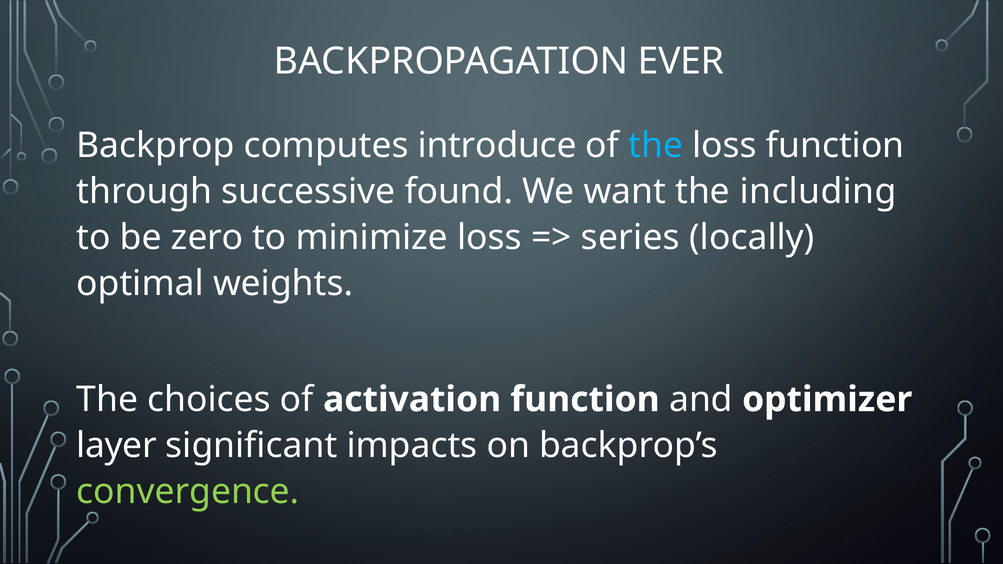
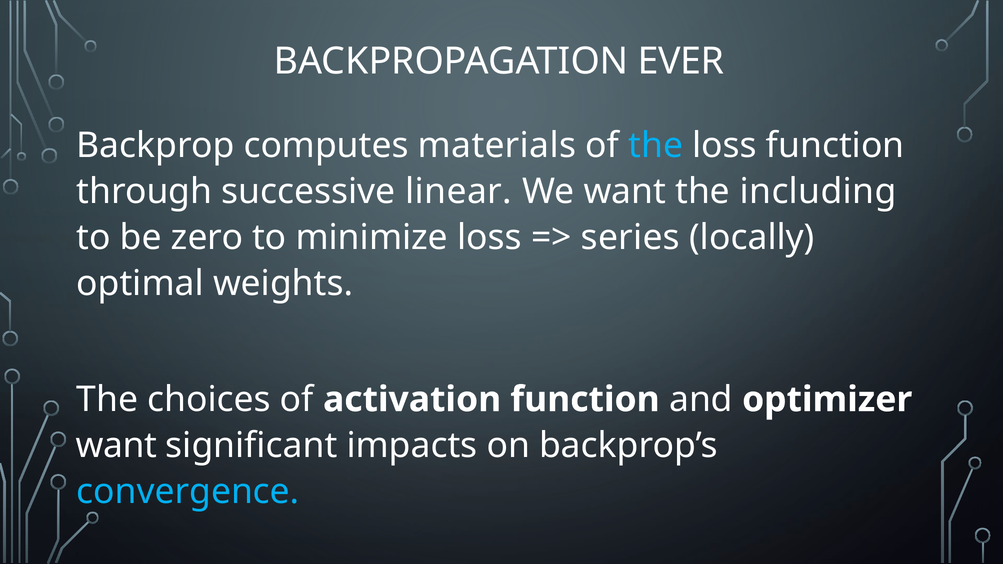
introduce: introduce -> materials (497, 146)
found: found -> linear (459, 192)
layer: layer -> want (117, 446)
convergence colour: light green -> light blue (188, 492)
